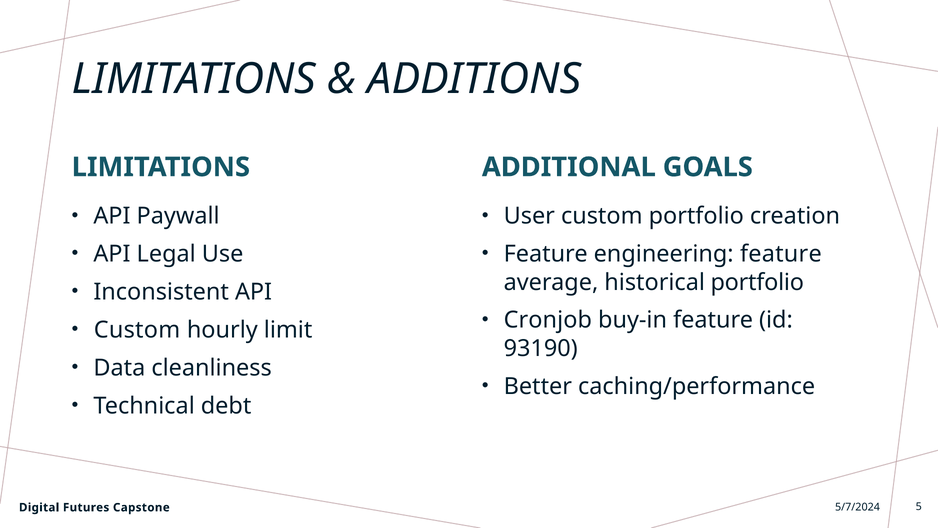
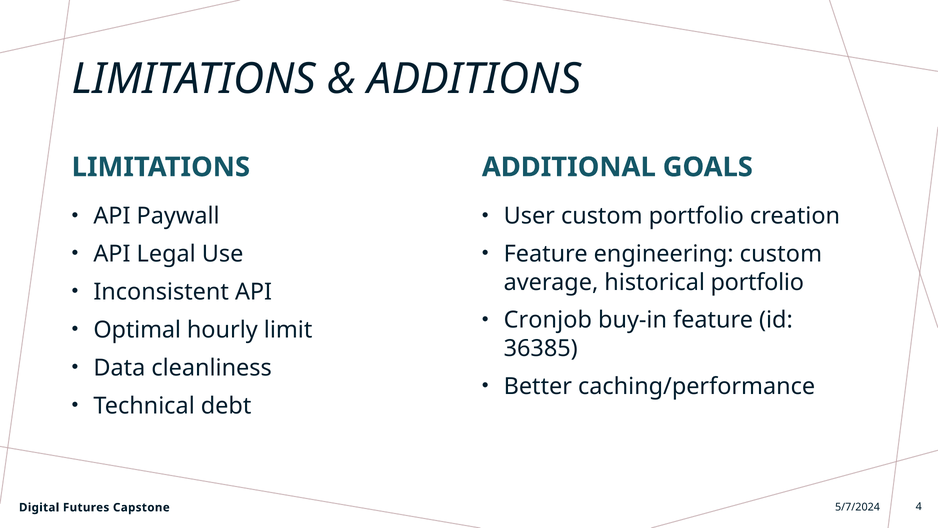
engineering feature: feature -> custom (781, 254)
Custom: Custom -> Optimal (137, 330)
93190: 93190 -> 36385 (541, 348)
5: 5 -> 4 (919, 506)
